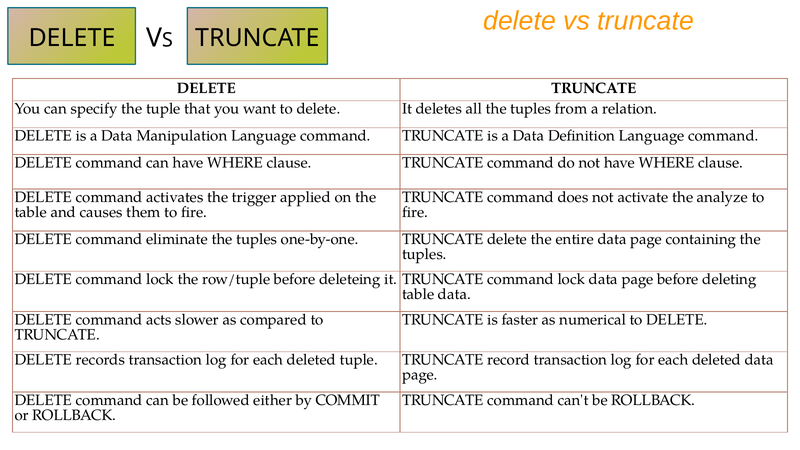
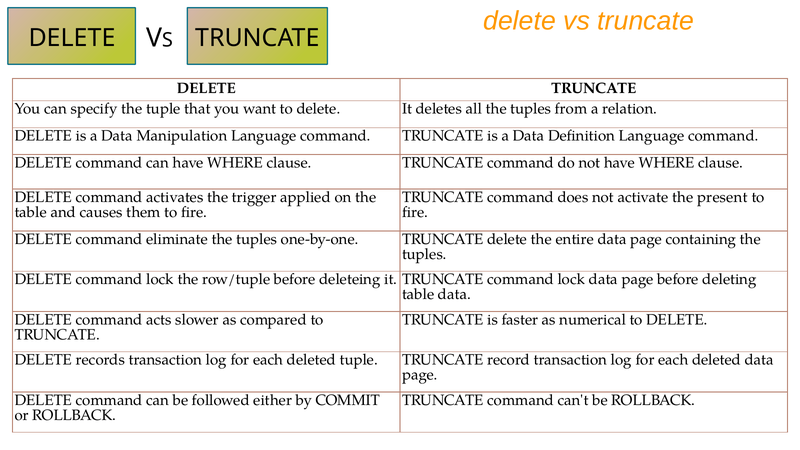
analyze: analyze -> present (722, 197)
